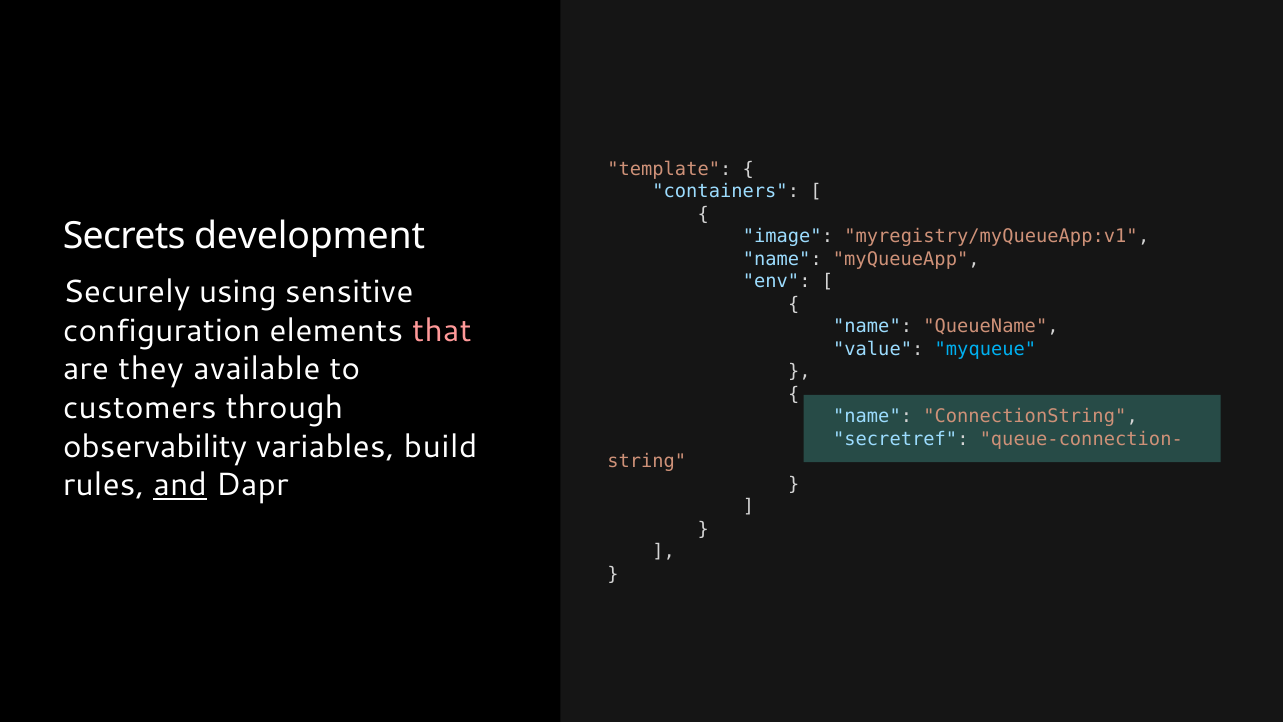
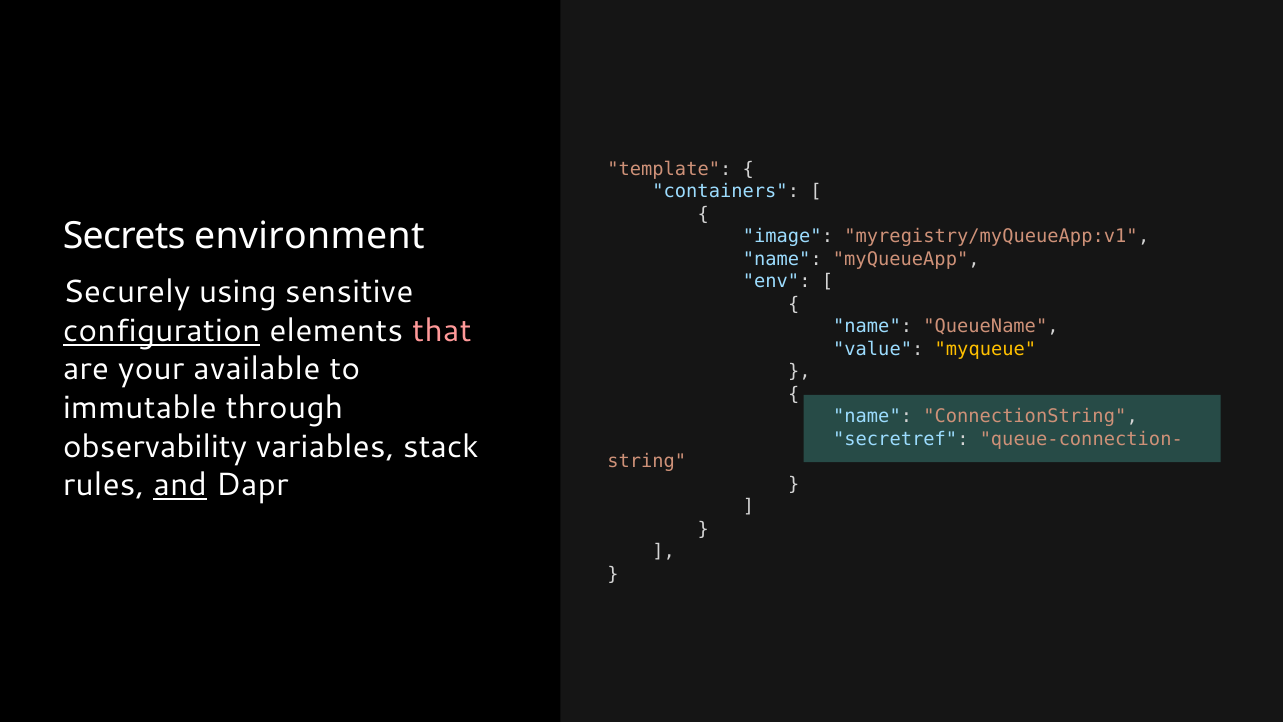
development: development -> environment (309, 236)
configuration underline: none -> present (162, 331)
myqueue colour: light blue -> yellow (985, 349)
they: they -> your (151, 369)
customers: customers -> immutable (140, 408)
build: build -> stack (441, 446)
